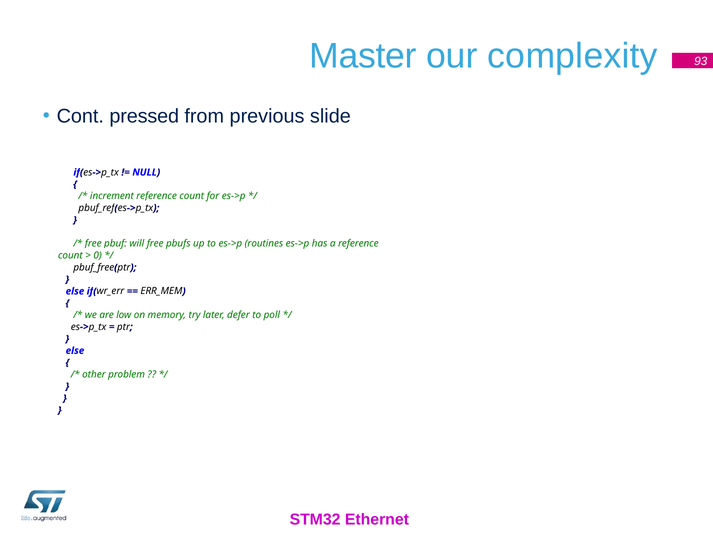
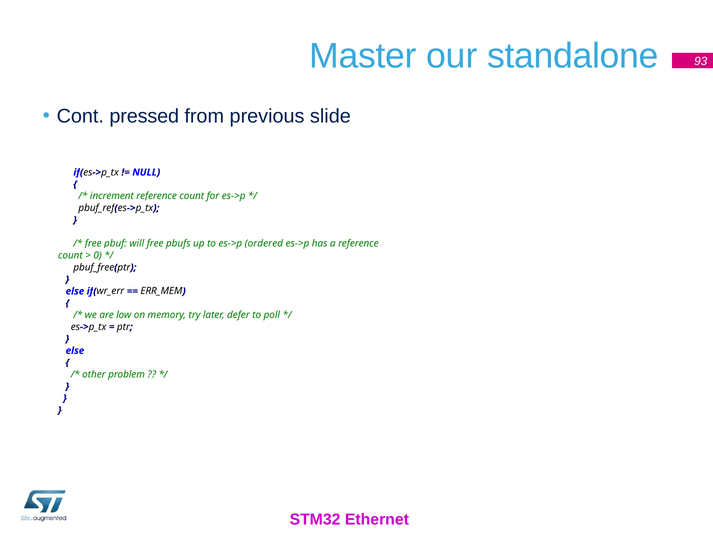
complexity: complexity -> standalone (573, 56)
routines: routines -> ordered (264, 244)
